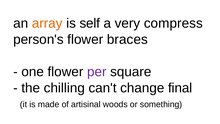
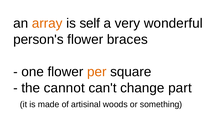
compress: compress -> wonderful (173, 23)
per colour: purple -> orange (97, 72)
chilling: chilling -> cannot (64, 88)
final: final -> part (180, 88)
